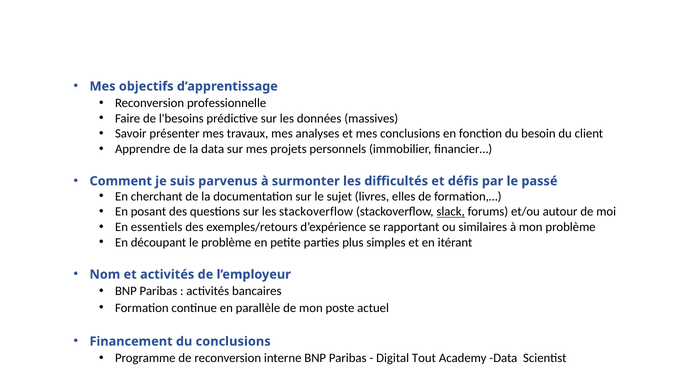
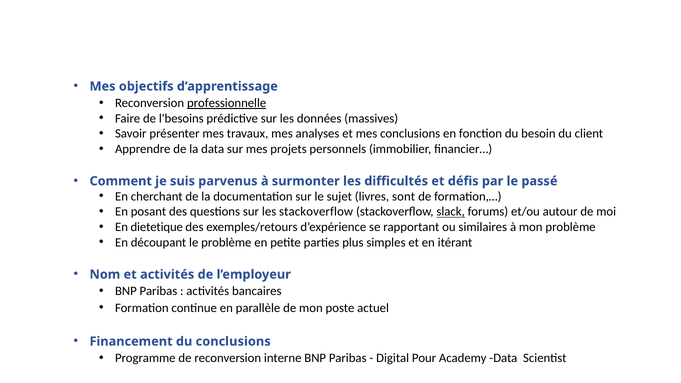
professionnelle underline: none -> present (227, 103)
elles: elles -> sont (404, 196)
essentiels: essentiels -> dietetique (157, 227)
Tout: Tout -> Pour (424, 358)
